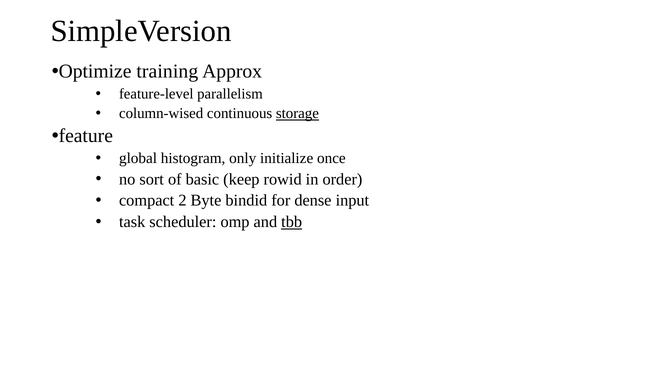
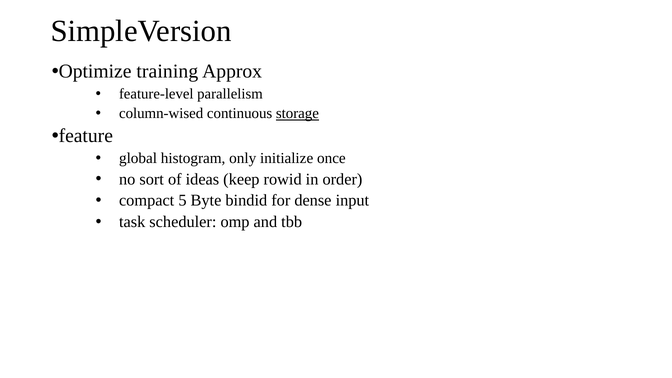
basic: basic -> ideas (202, 179)
2: 2 -> 5 (182, 201)
tbb underline: present -> none (292, 222)
